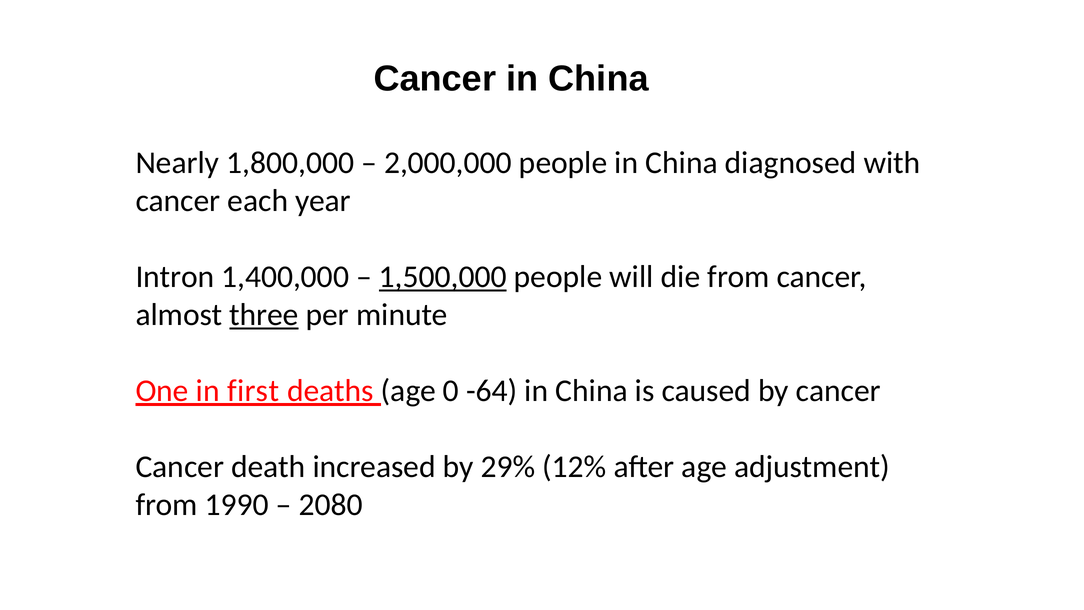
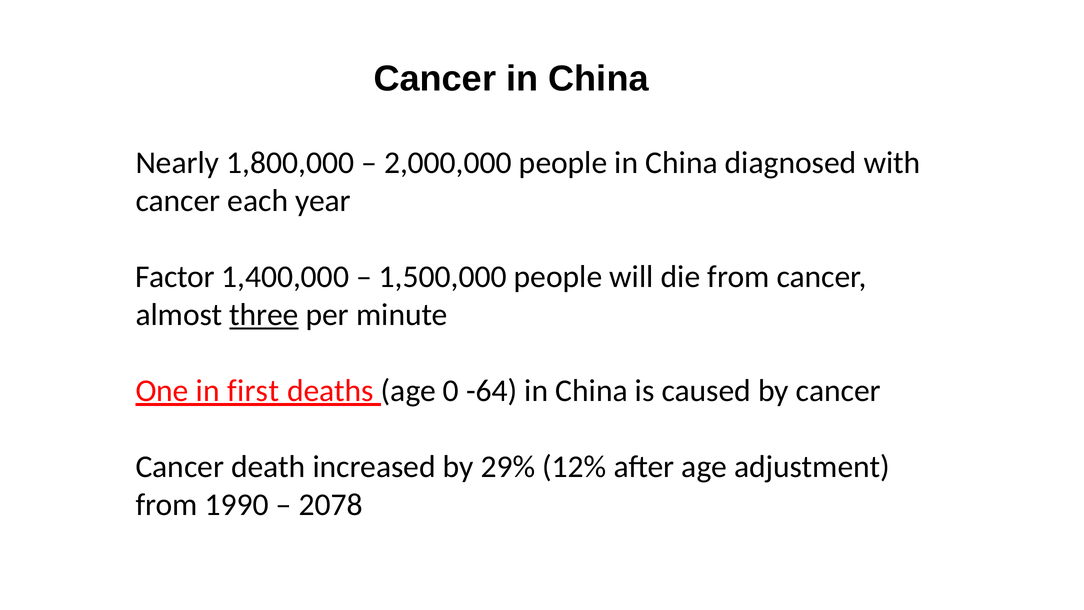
Intron: Intron -> Factor (175, 277)
1,500,000 underline: present -> none (443, 277)
2080: 2080 -> 2078 (331, 505)
